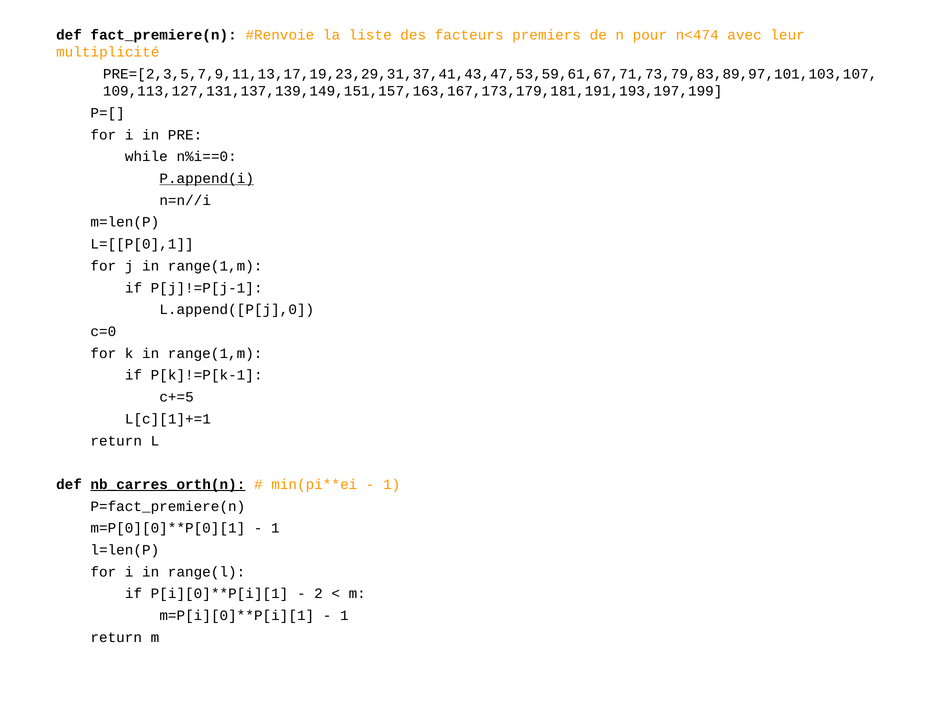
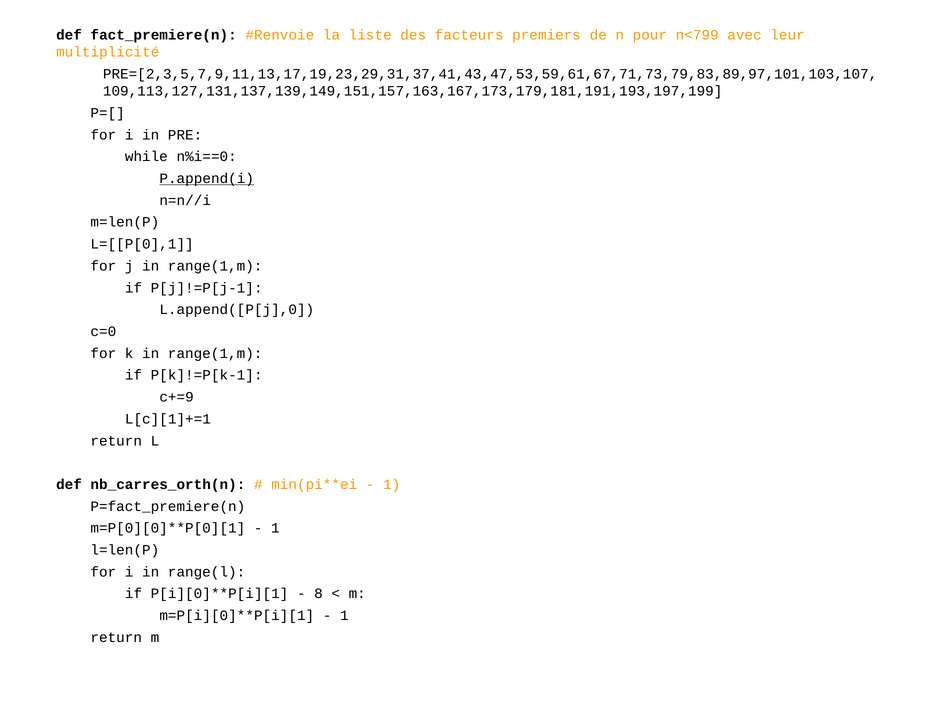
n<474: n<474 -> n<799 (697, 35)
c+=5: c+=5 -> c+=9 (177, 397)
nb_carres_orth(n underline: present -> none (168, 485)
2: 2 -> 8 (318, 594)
